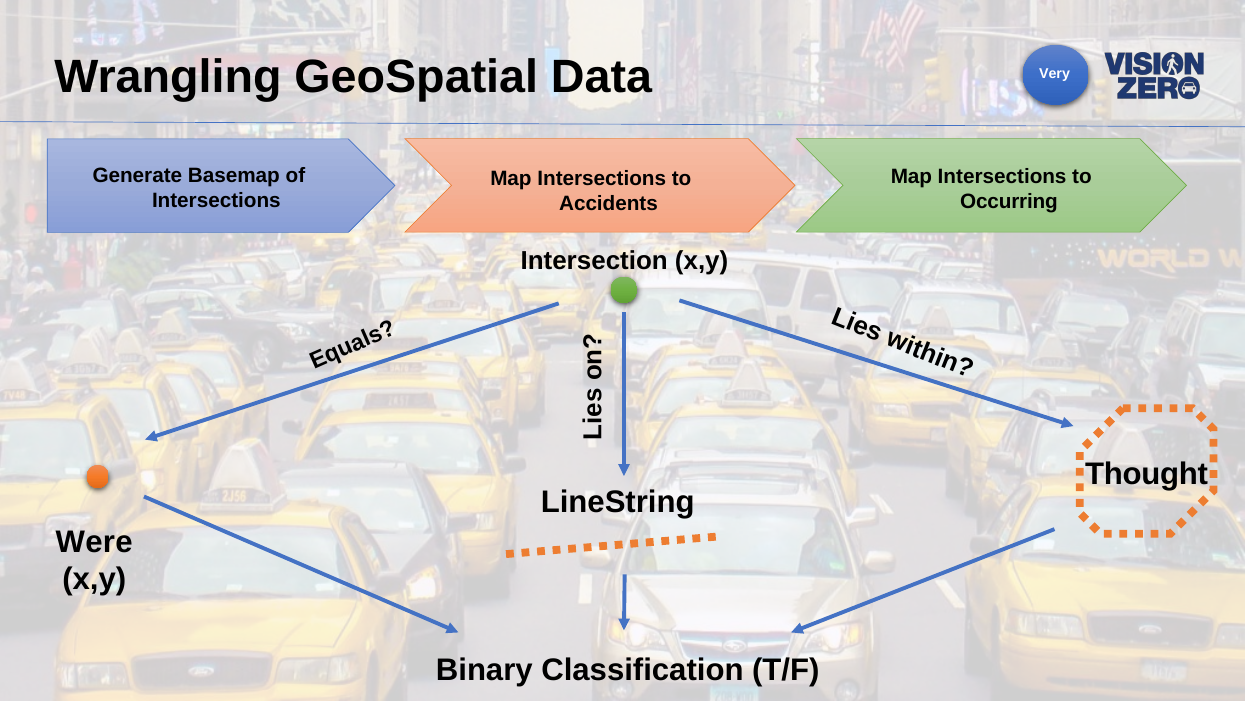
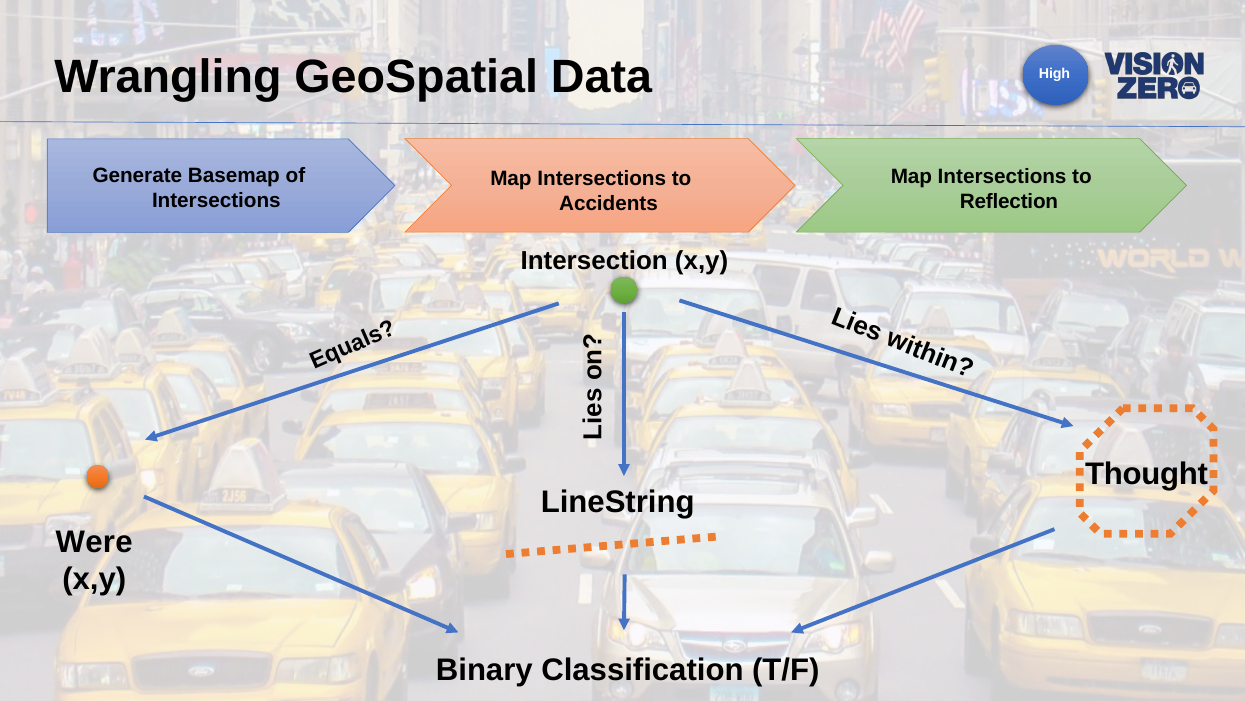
Very: Very -> High (1055, 74)
Occurring: Occurring -> Reflection (1009, 201)
